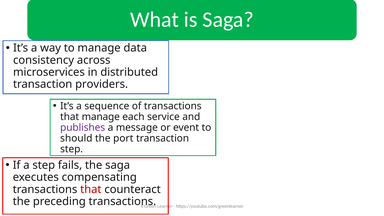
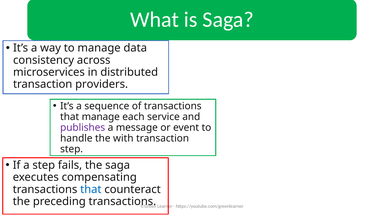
should: should -> handle (76, 138)
port: port -> with (123, 138)
that colour: red -> blue (91, 189)
